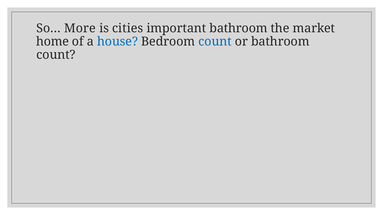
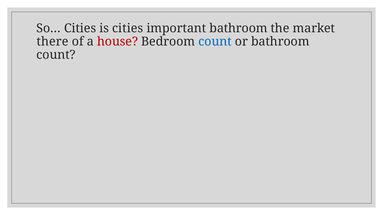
So… More: More -> Cities (80, 28)
home: home -> there (53, 42)
house colour: blue -> red (117, 42)
